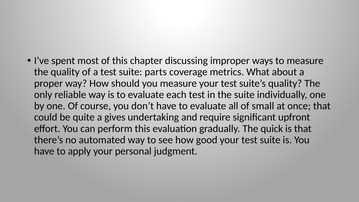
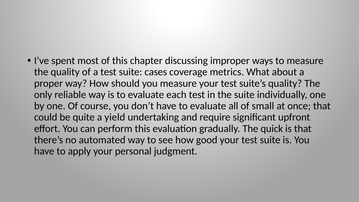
parts: parts -> cases (156, 72)
gives: gives -> yield (115, 117)
